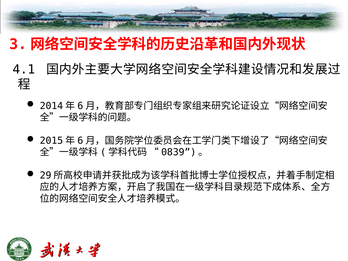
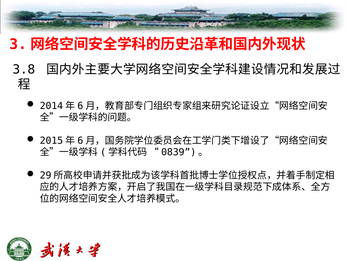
4.1: 4.1 -> 3.8 (24, 69)
